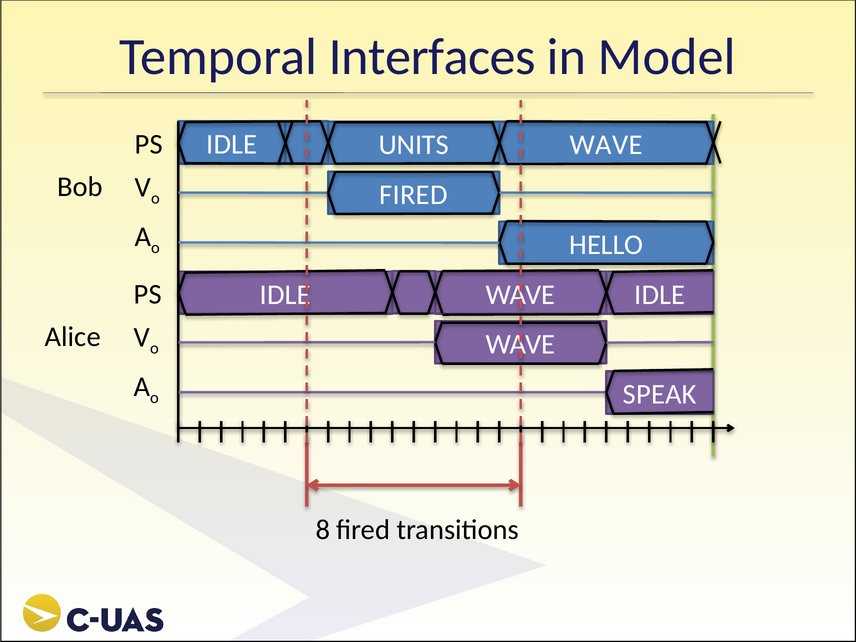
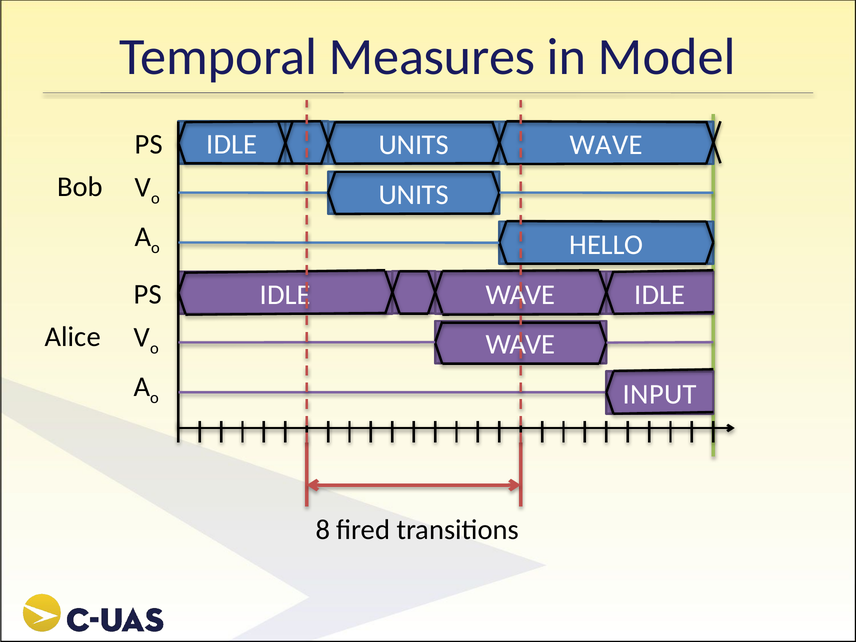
Interfaces: Interfaces -> Measures (432, 57)
FIRED: FIRED -> UNITS (414, 195)
SPEAK: SPEAK -> INPUT (660, 395)
